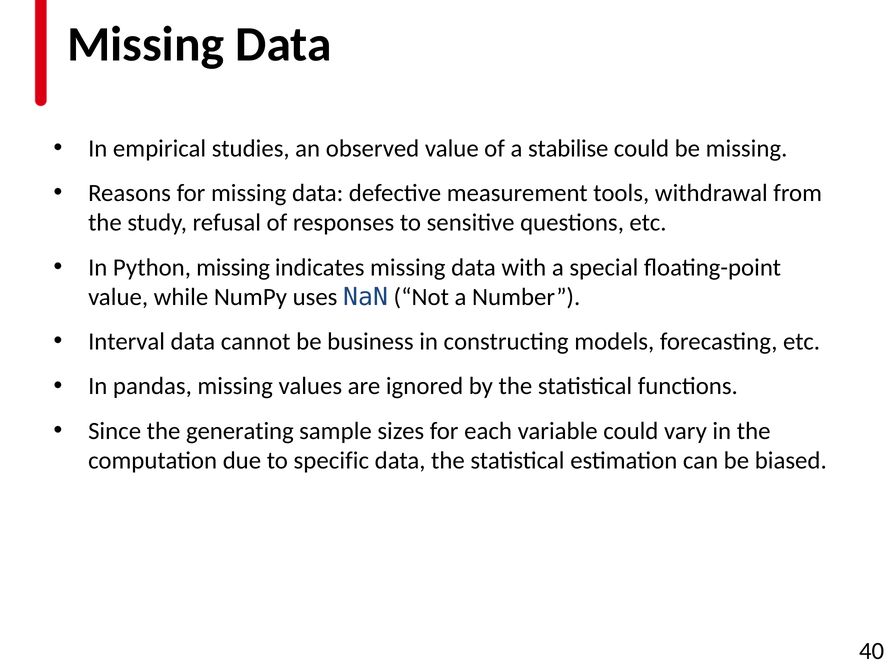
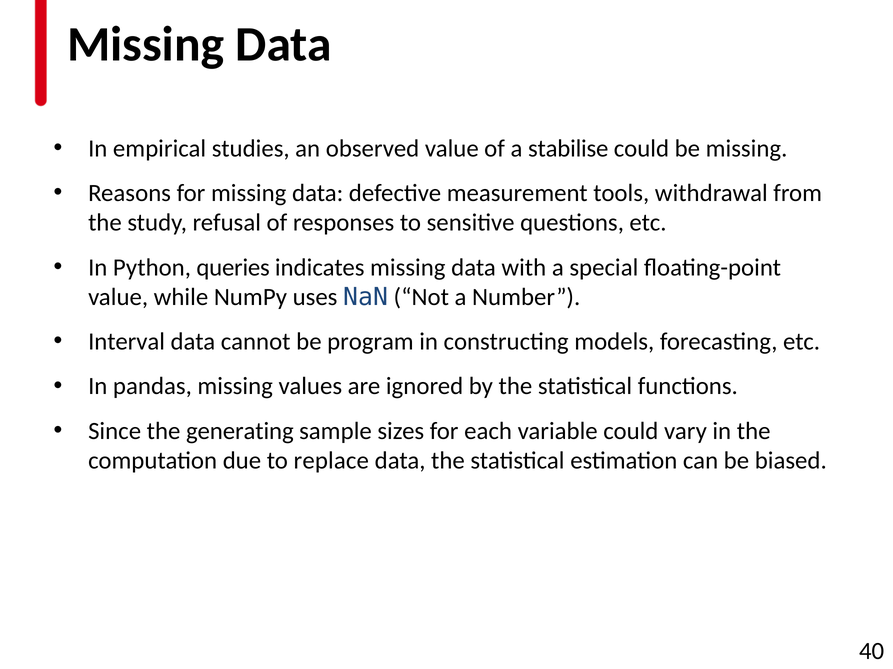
Python missing: missing -> queries (233, 268)
business: business -> program (370, 342)
specific: specific -> replace (331, 461)
